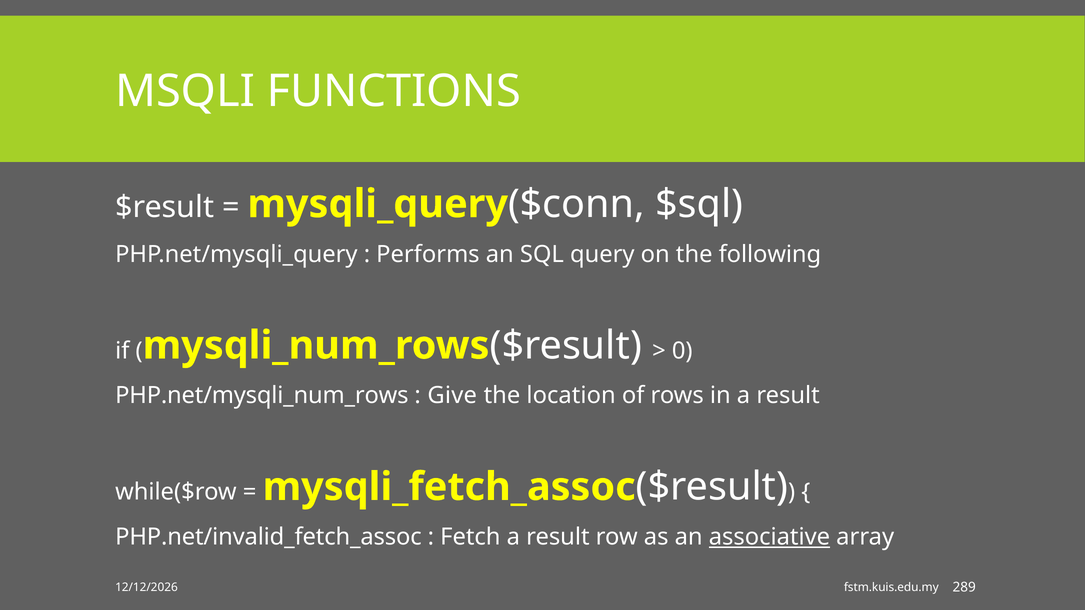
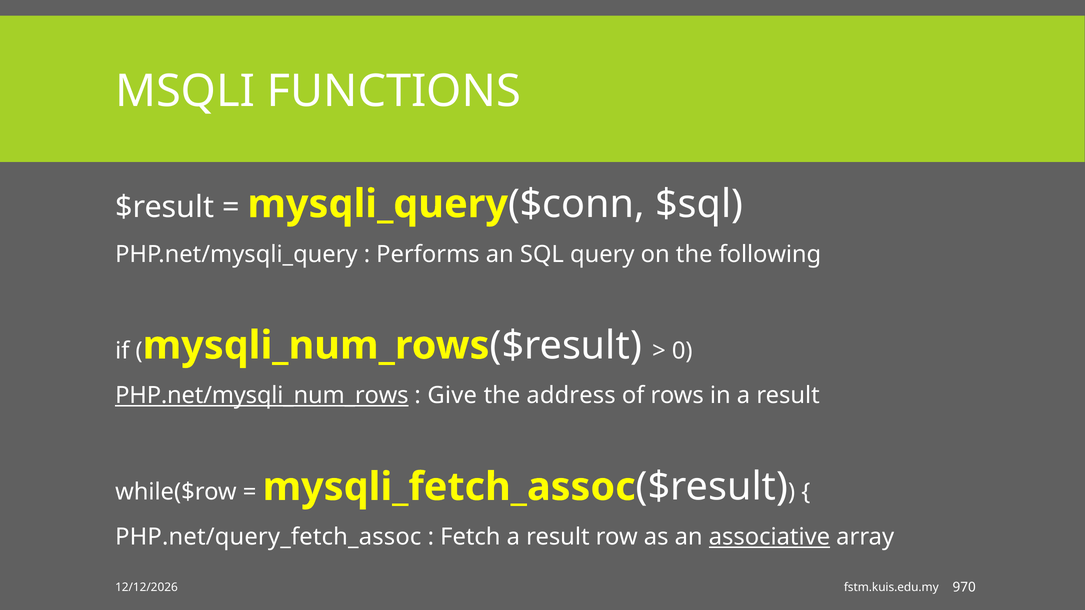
PHP.net/mysqli_num_rows underline: none -> present (262, 396)
location: location -> address (571, 396)
PHP.net/invalid_fetch_assoc: PHP.net/invalid_fetch_assoc -> PHP.net/query_fetch_assoc (268, 537)
289: 289 -> 970 (964, 588)
